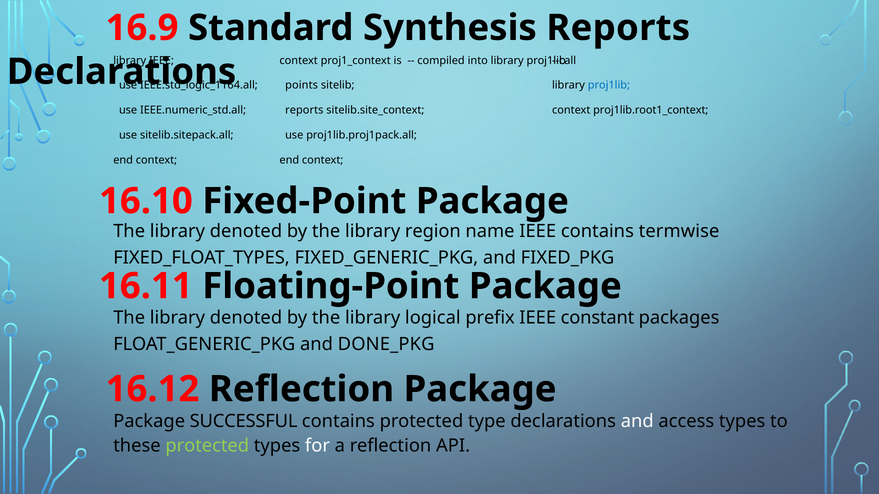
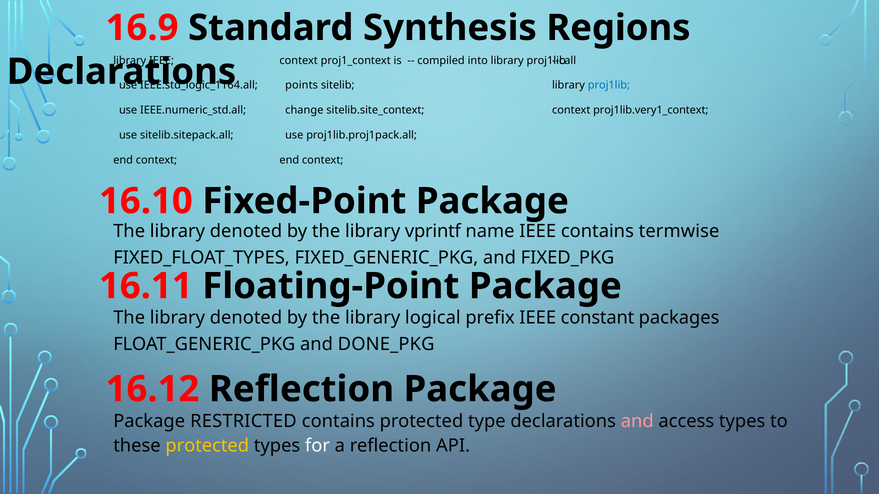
Synthesis Reports: Reports -> Regions (618, 28)
reports: reports -> change (304, 110)
proj1lib.root1_context: proj1lib.root1_context -> proj1lib.very1_context (651, 110)
region: region -> vprintf (433, 232)
SUCCESSFUL: SUCCESSFUL -> RESTRICTED (243, 422)
and colour: white -> pink (637, 422)
protected colour: light green -> yellow (207, 446)
